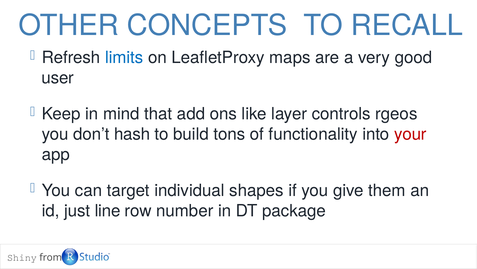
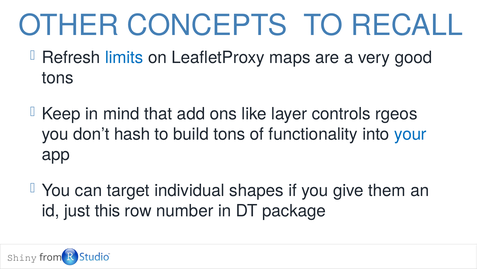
user: user -> tons (58, 78)
your colour: red -> blue (410, 134)
line: line -> this (108, 210)
